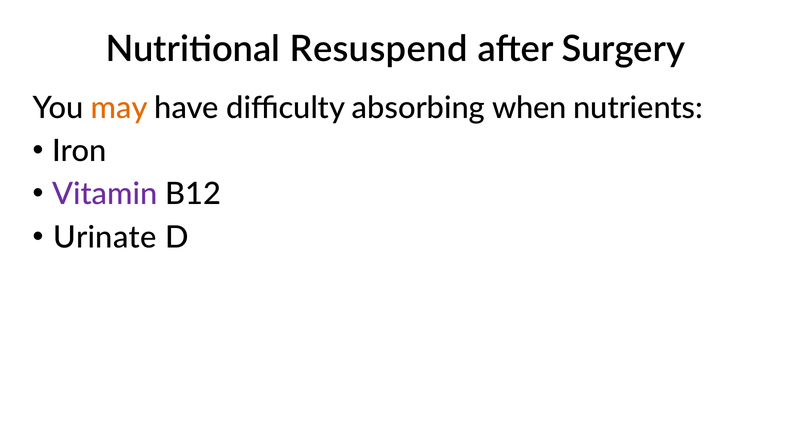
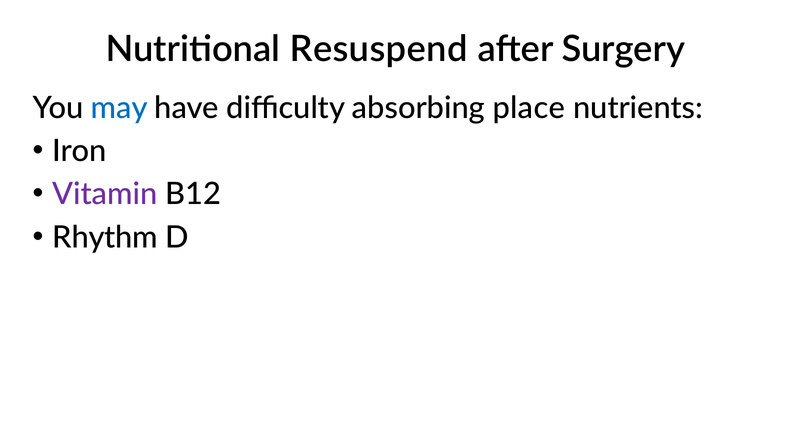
may colour: orange -> blue (119, 108)
when: when -> place (529, 108)
Urinate: Urinate -> Rhythm (105, 238)
